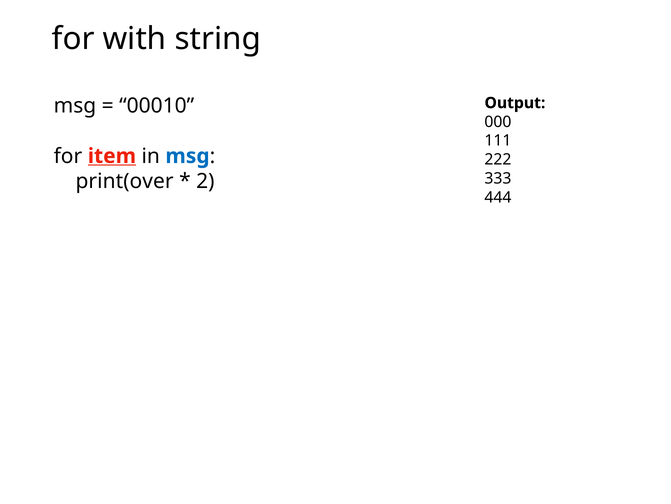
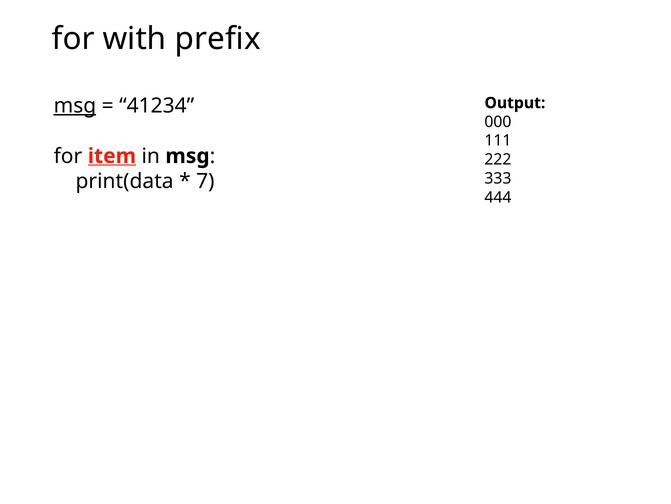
string: string -> prefix (218, 39)
msg underline: none -> present (75, 105)
00010: 00010 -> 41234 (157, 105)
msg colour: blue -> black (188, 156)
print(over: print(over -> print(data (125, 181)
2: 2 -> 7 (205, 181)
